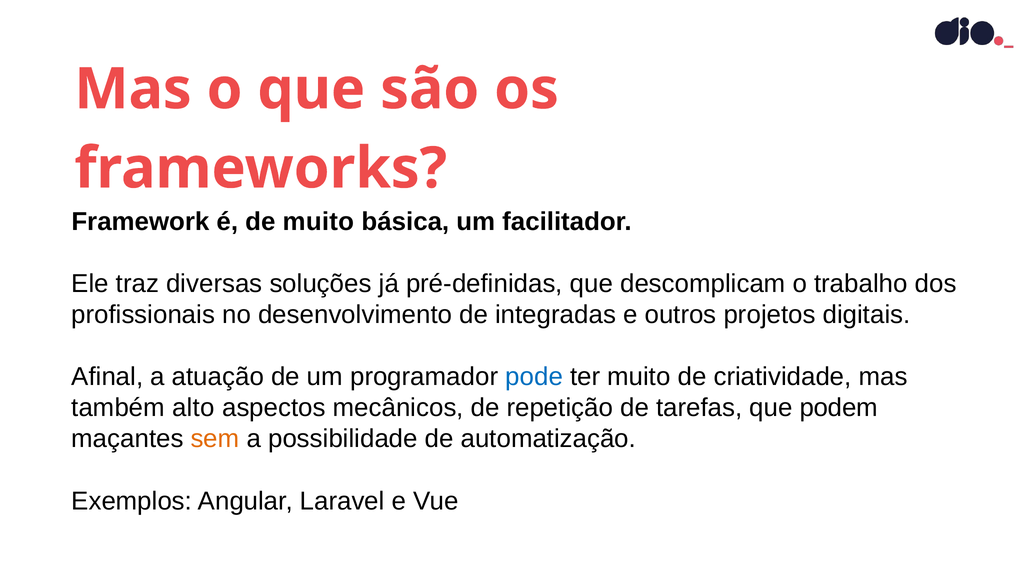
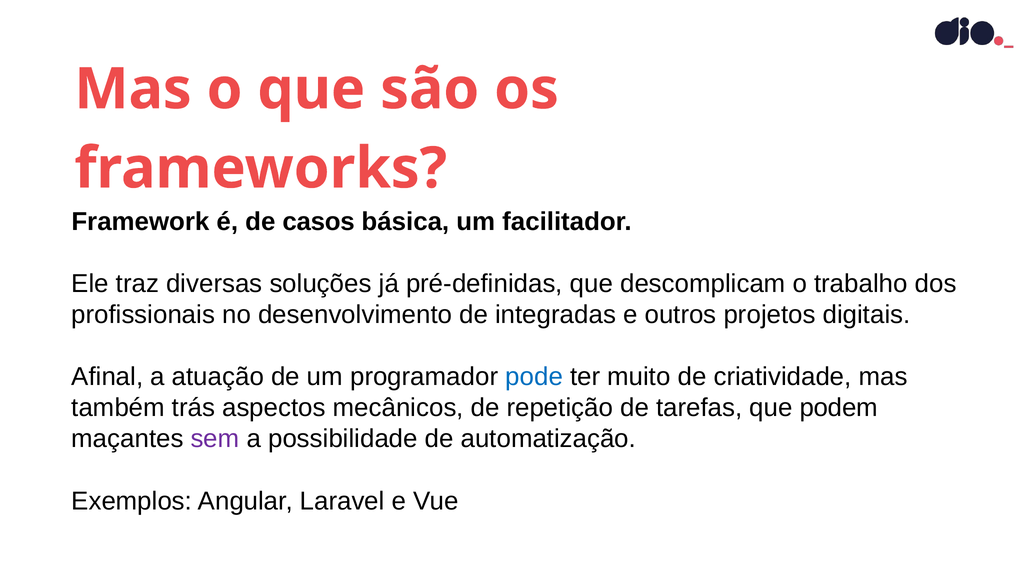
de muito: muito -> casos (319, 222)
alto: alto -> trás (193, 408)
sem colour: orange -> purple (215, 439)
